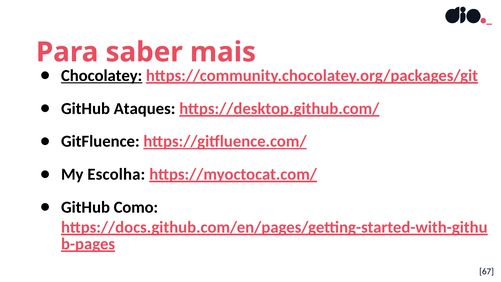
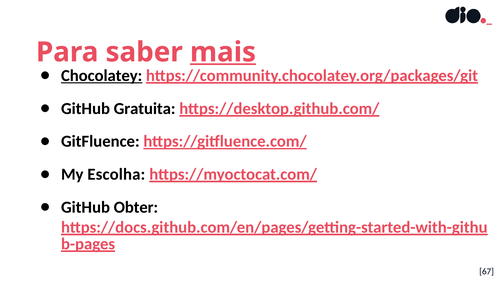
mais underline: none -> present (223, 52)
Ataques: Ataques -> Gratuita (145, 108)
Como: Como -> Obter (136, 207)
